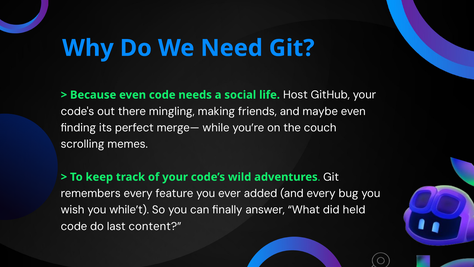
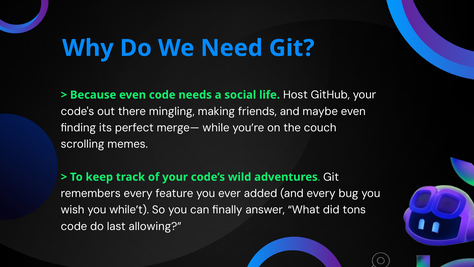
held: held -> tons (354, 210)
content: content -> allowing (155, 226)
